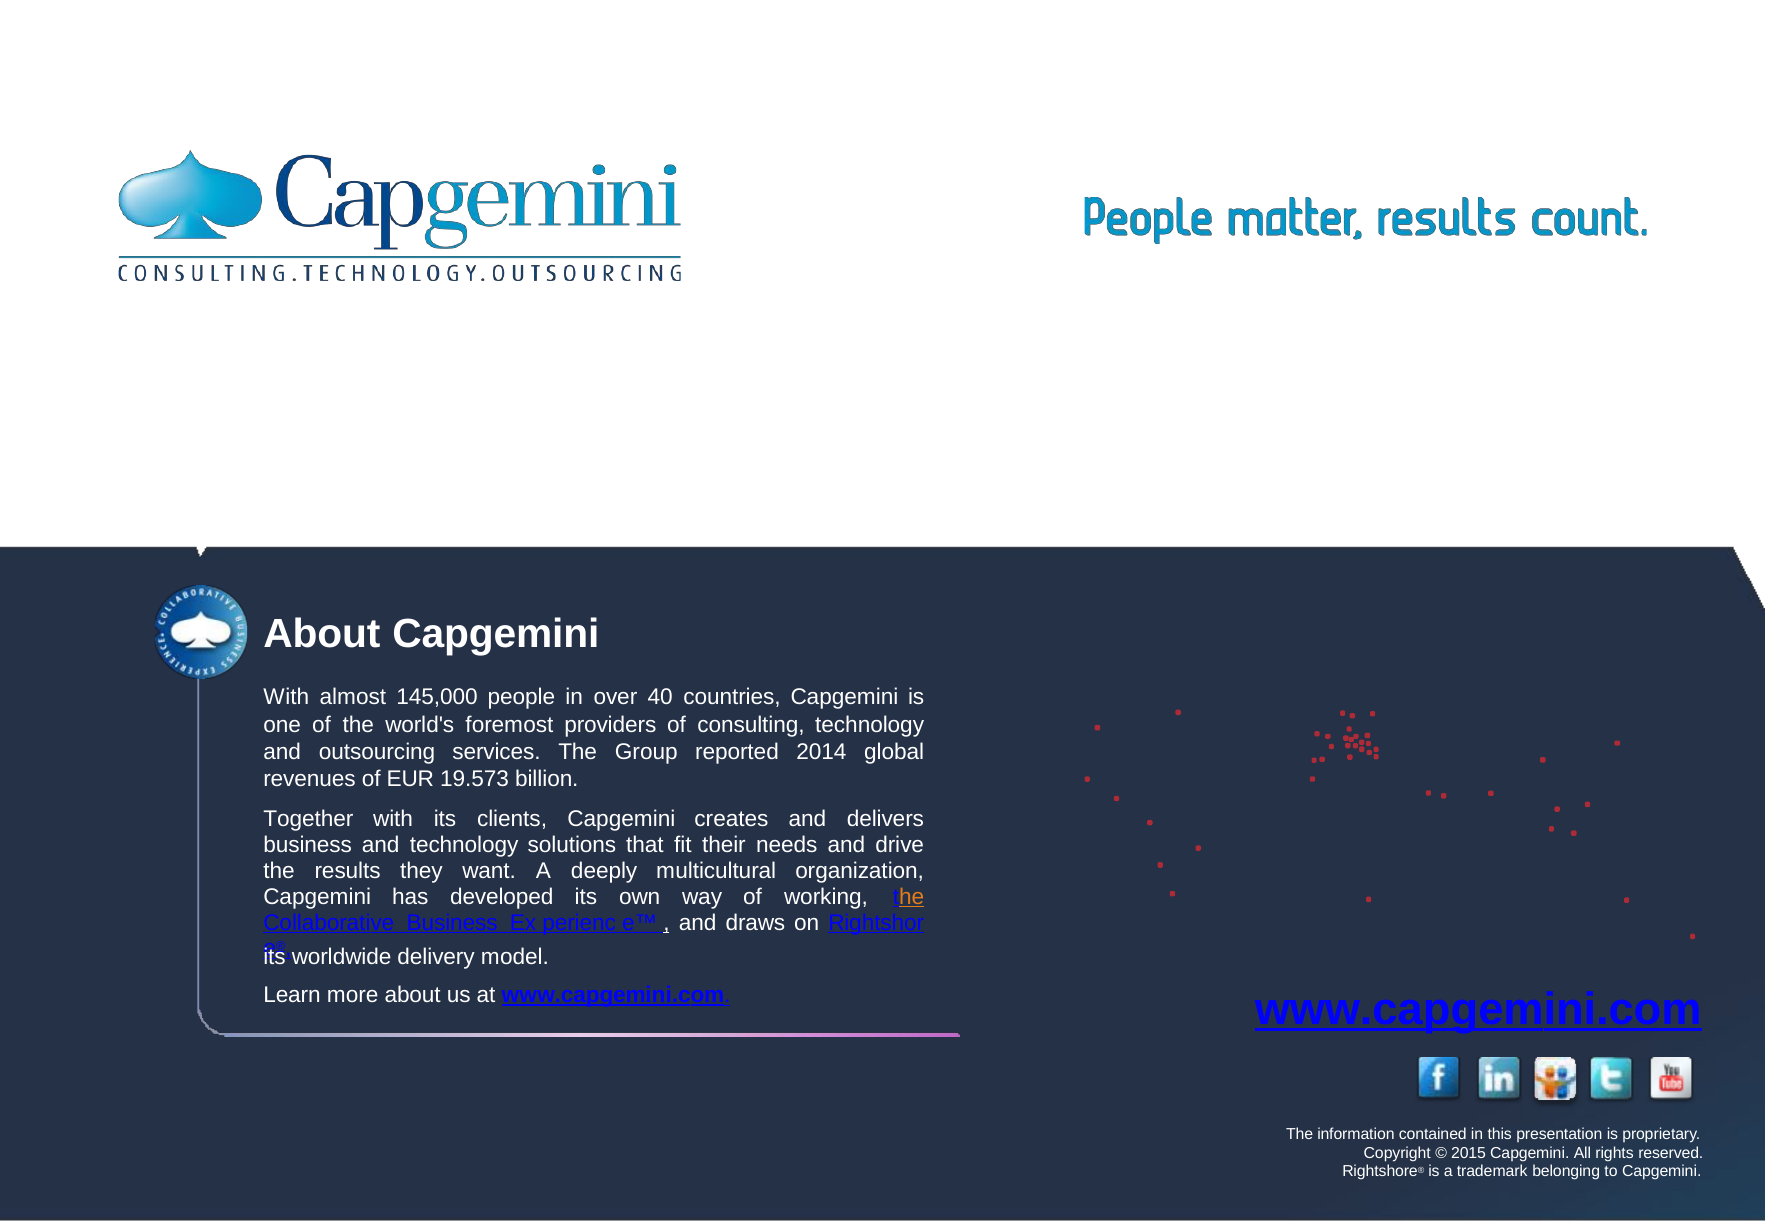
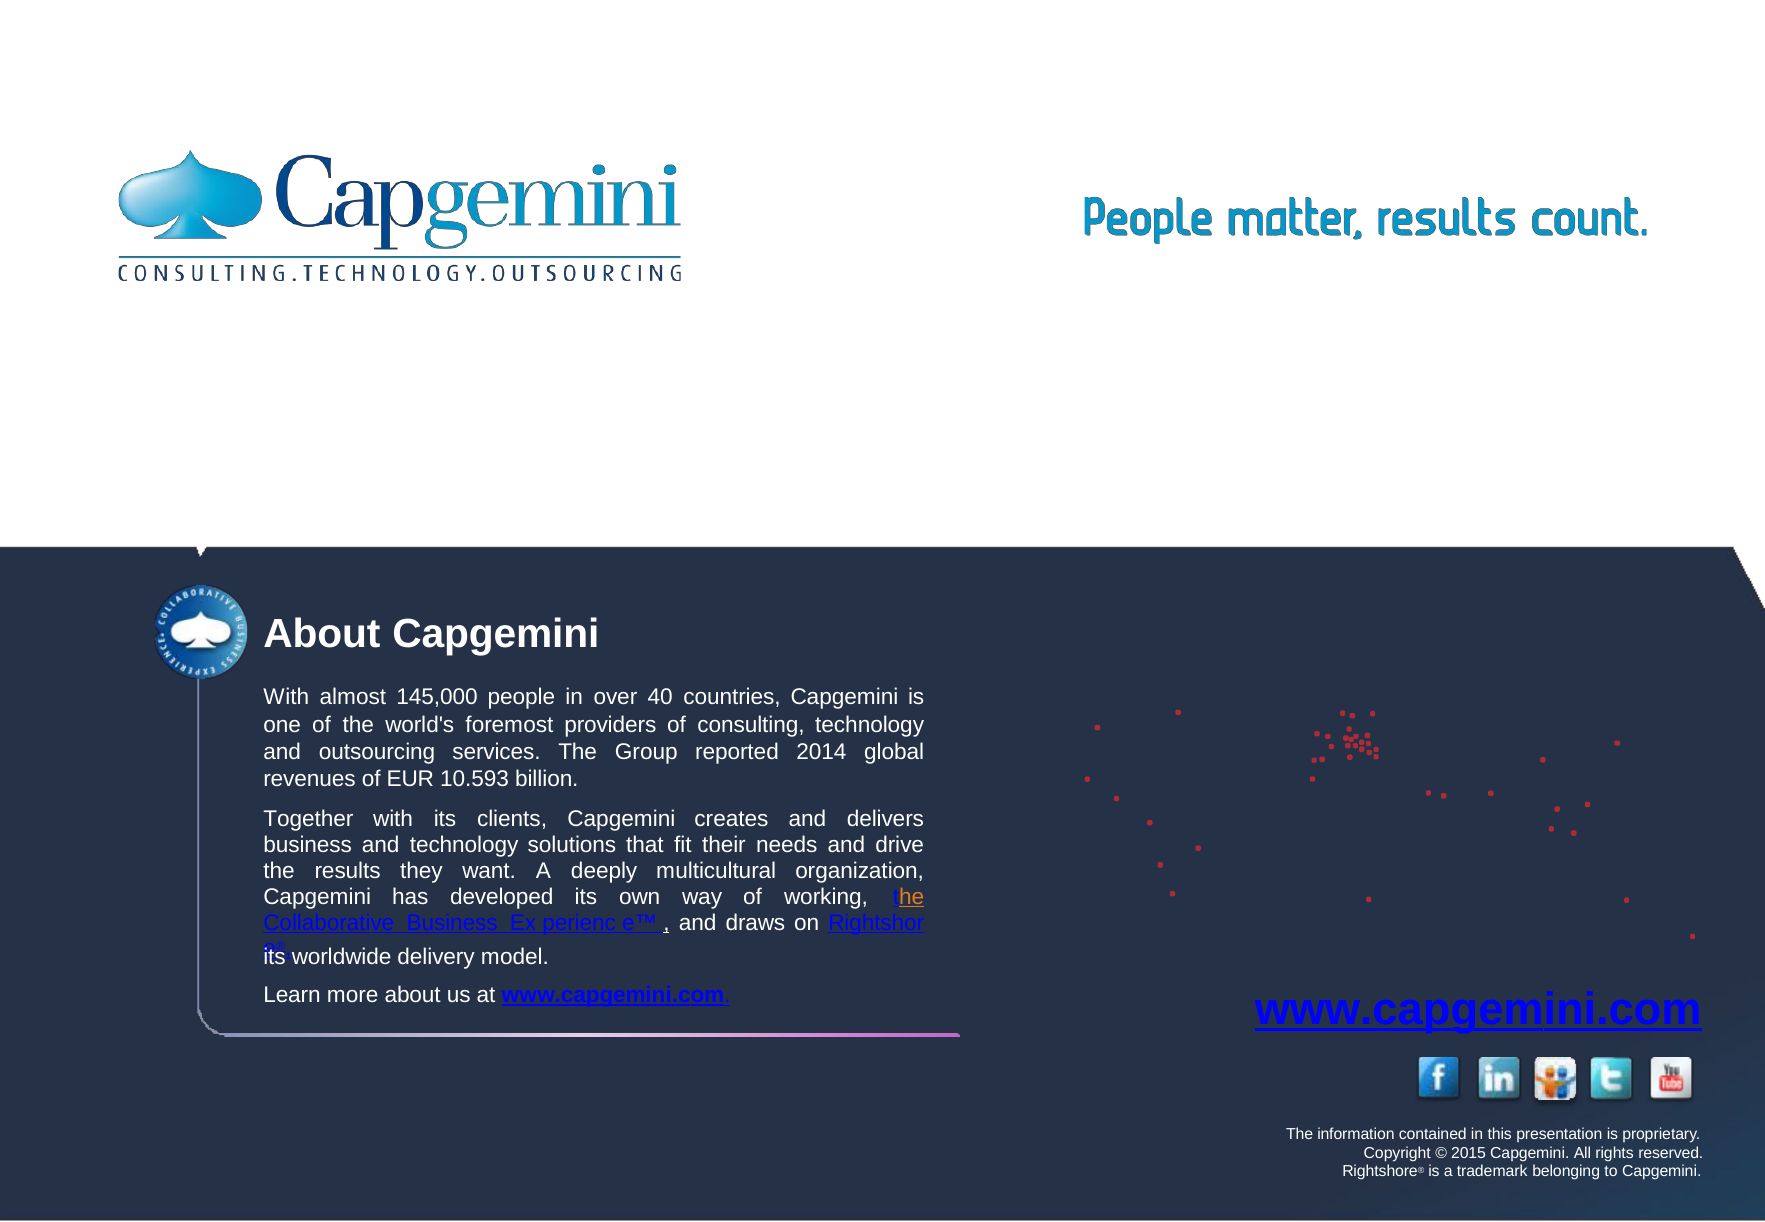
19.573: 19.573 -> 10.593 (475, 779)
